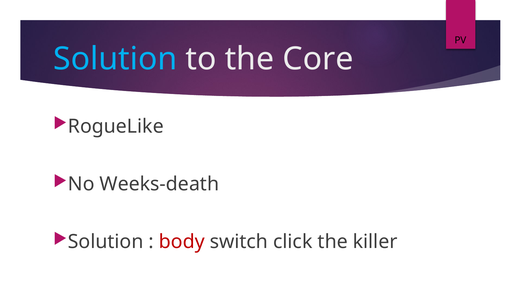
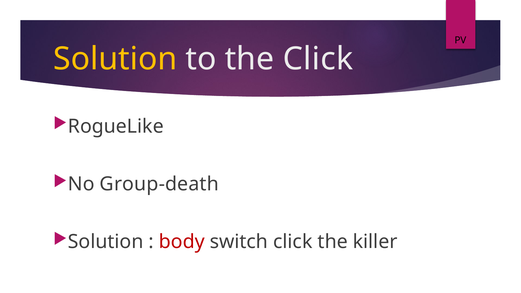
Solution colour: light blue -> yellow (115, 59)
the Core: Core -> Click (318, 59)
Weeks-death: Weeks-death -> Group-death (159, 184)
